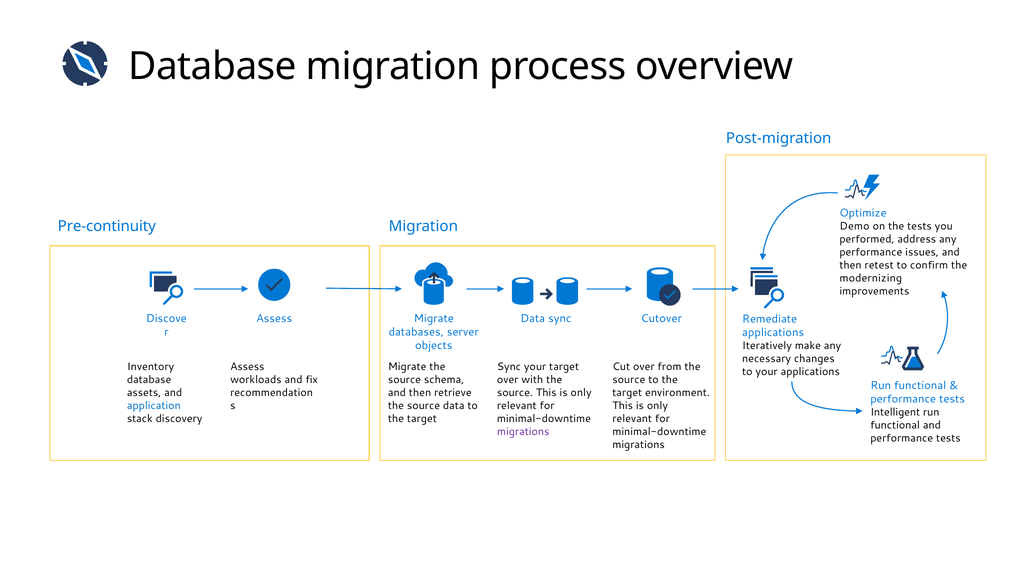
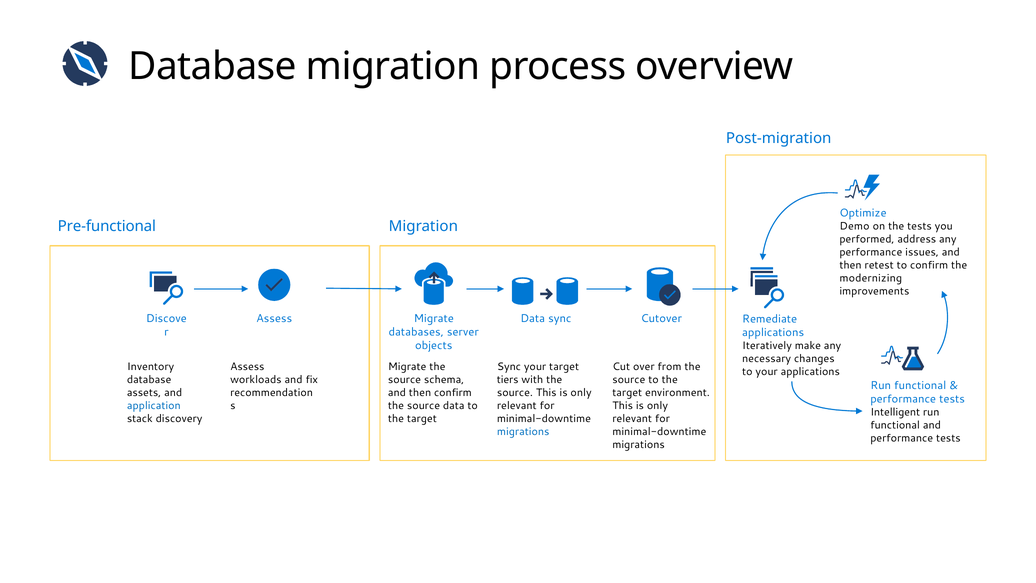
Pre-continuity: Pre-continuity -> Pre-functional (107, 226)
over: over -> tiers (508, 379)
then retrieve: retrieve -> confirm (453, 392)
migrations colour: purple -> blue (523, 431)
